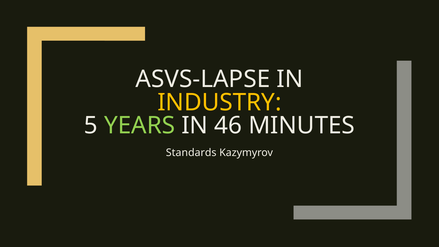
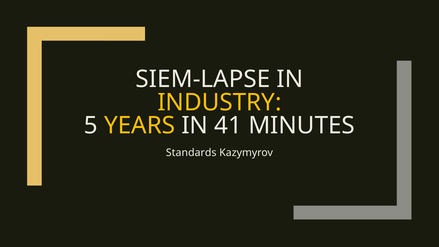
ASVS-LAPSE: ASVS-LAPSE -> SIEM-LAPSE (203, 79)
YEARS colour: light green -> yellow (140, 126)
46: 46 -> 41 (228, 126)
